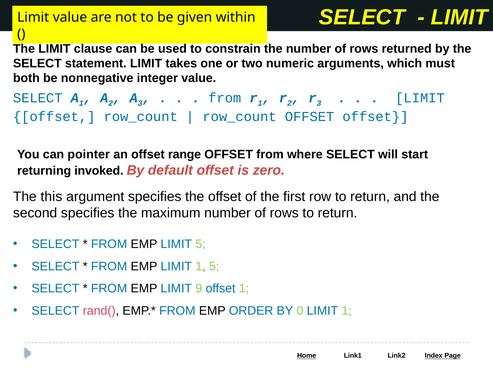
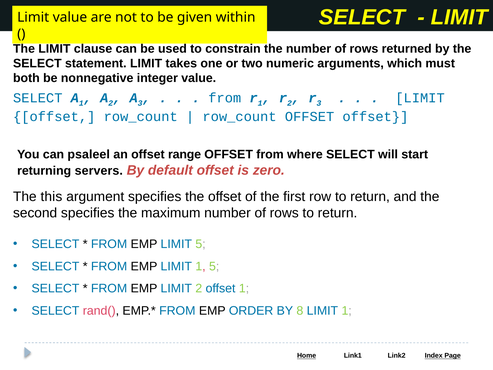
pointer: pointer -> psaleel (89, 154)
invoked: invoked -> servers (99, 171)
LIMIT 9: 9 -> 2 (199, 288)
0: 0 -> 8 (300, 311)
